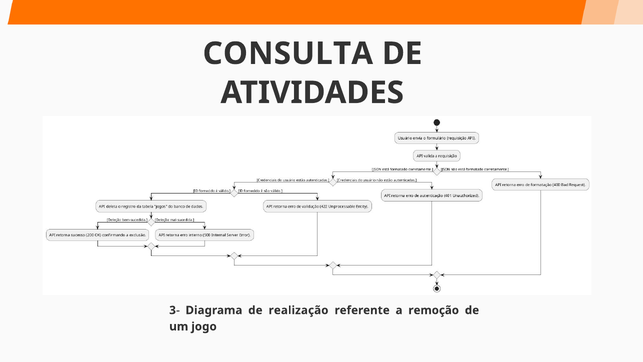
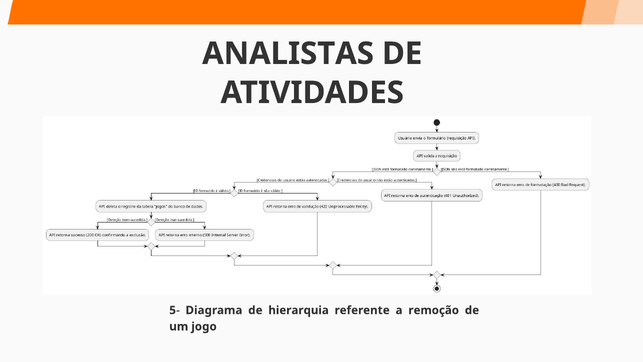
CONSULTA: CONSULTA -> ANALISTAS (288, 54)
3-: 3- -> 5- (174, 310)
realização: realização -> hierarquia (299, 310)
